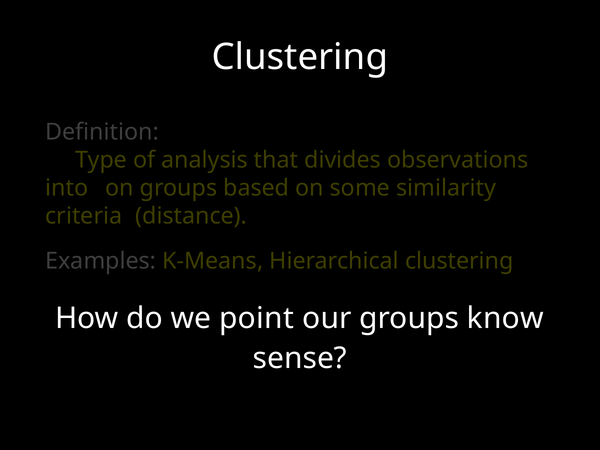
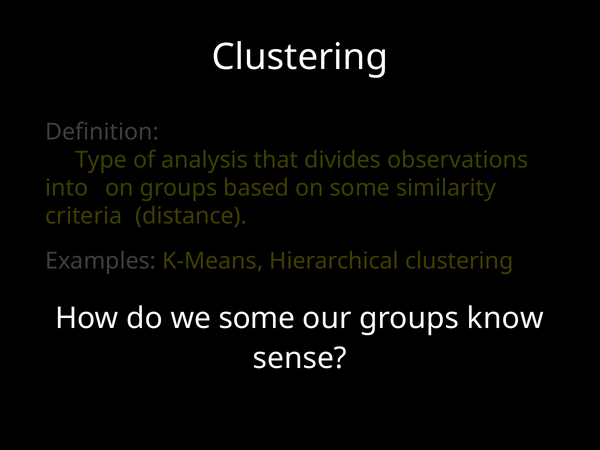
we point: point -> some (257, 318)
